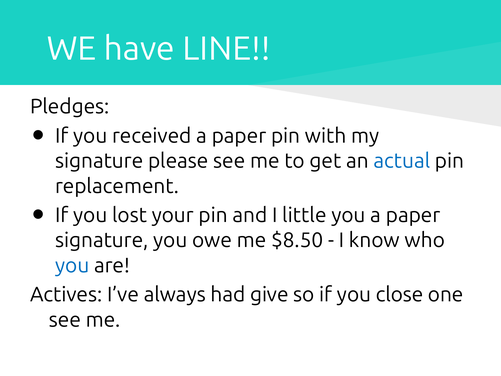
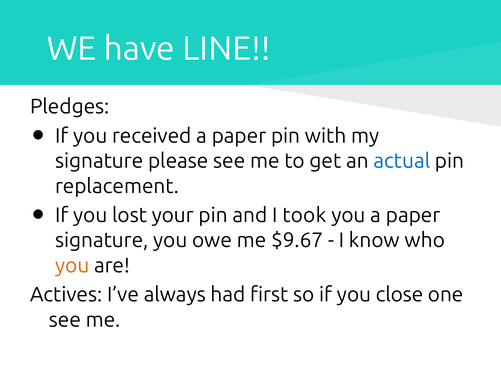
little: little -> took (304, 215)
$8.50: $8.50 -> $9.67 (297, 240)
you colour: blue -> orange (72, 265)
give: give -> first (269, 295)
